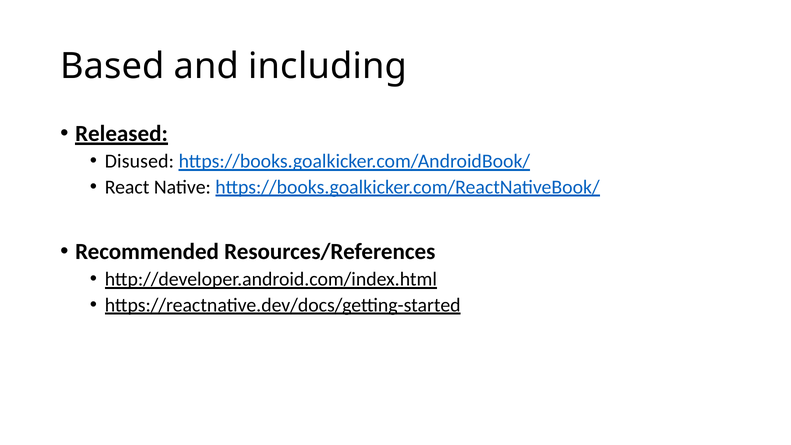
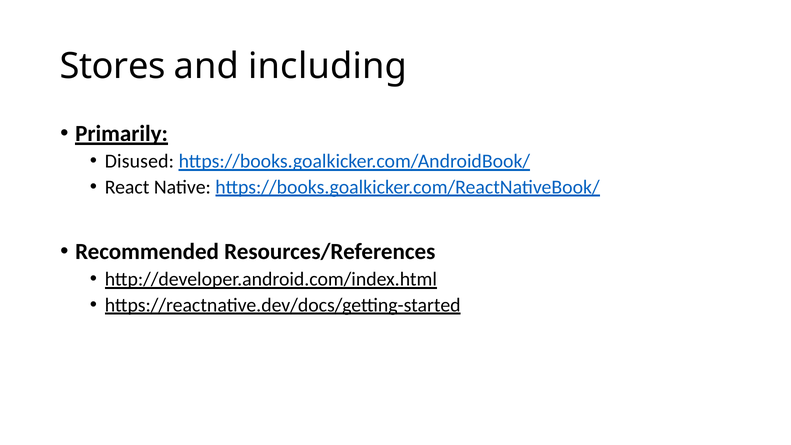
Based: Based -> Stores (113, 66)
Released: Released -> Primarily (122, 134)
